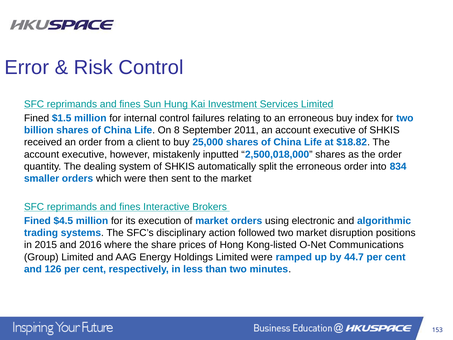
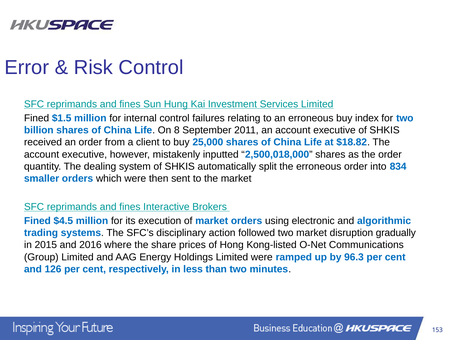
positions: positions -> gradually (396, 233)
44.7: 44.7 -> 96.3 (354, 257)
